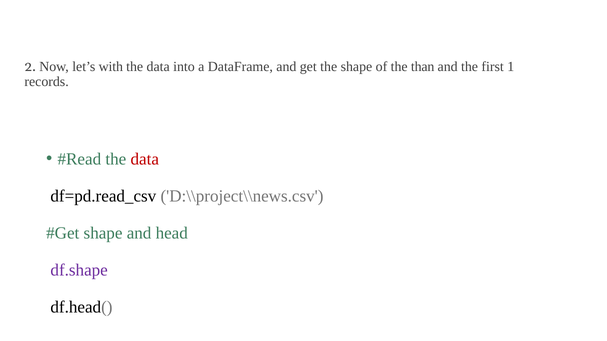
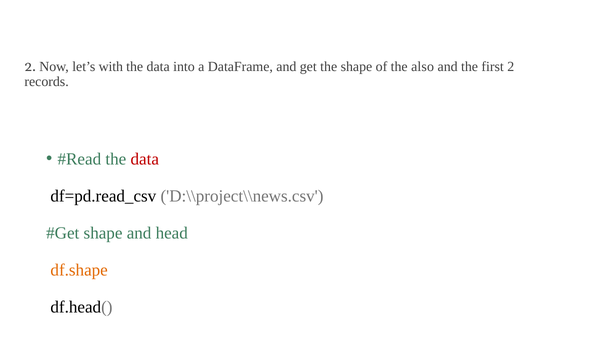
than: than -> also (423, 67)
first 1: 1 -> 2 (511, 67)
df.shape colour: purple -> orange (79, 271)
